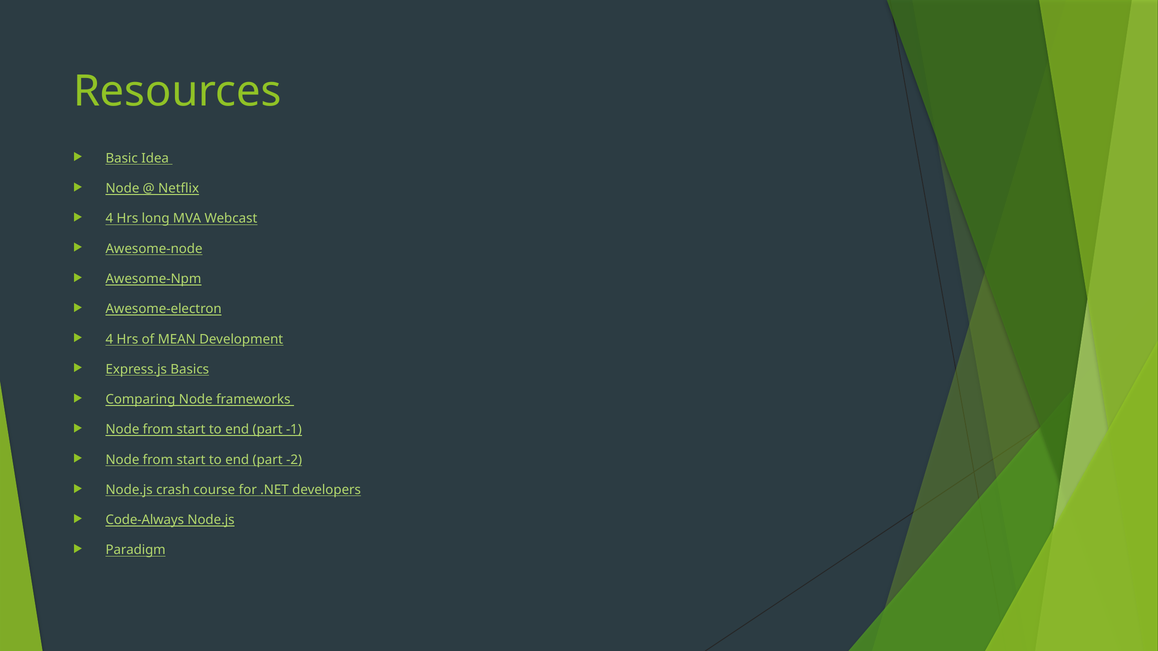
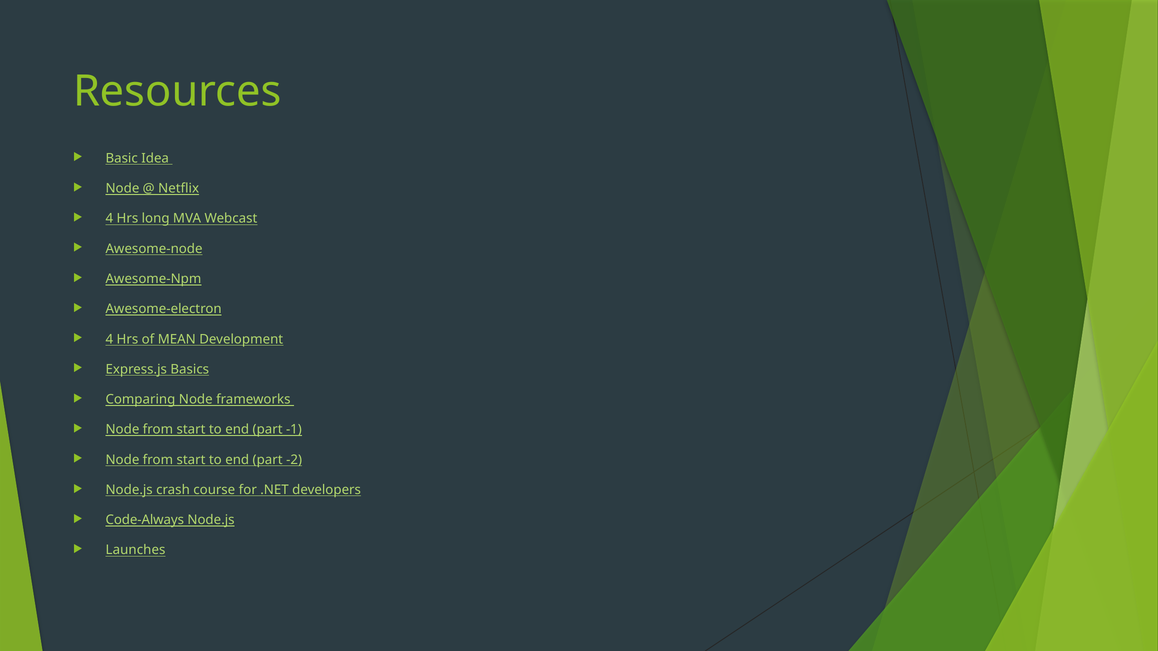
Paradigm: Paradigm -> Launches (136, 550)
